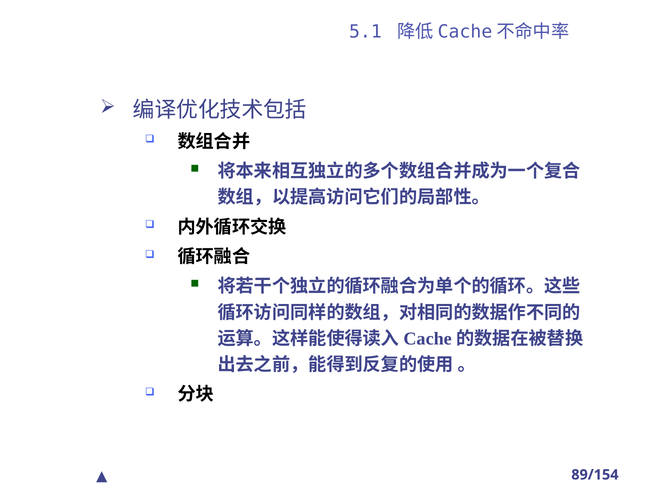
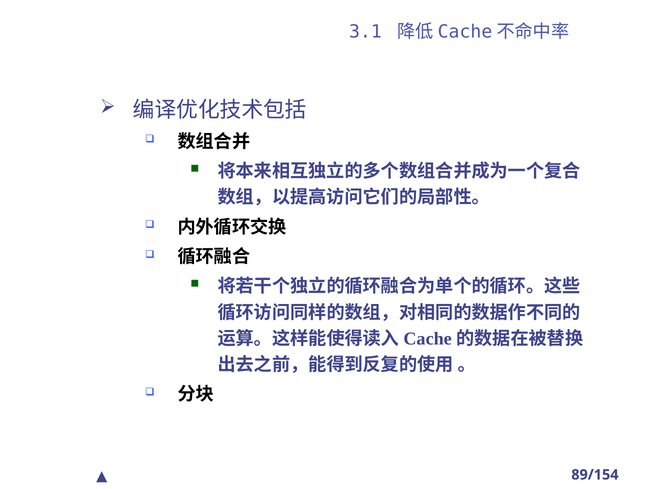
5.1: 5.1 -> 3.1 (365, 32)
